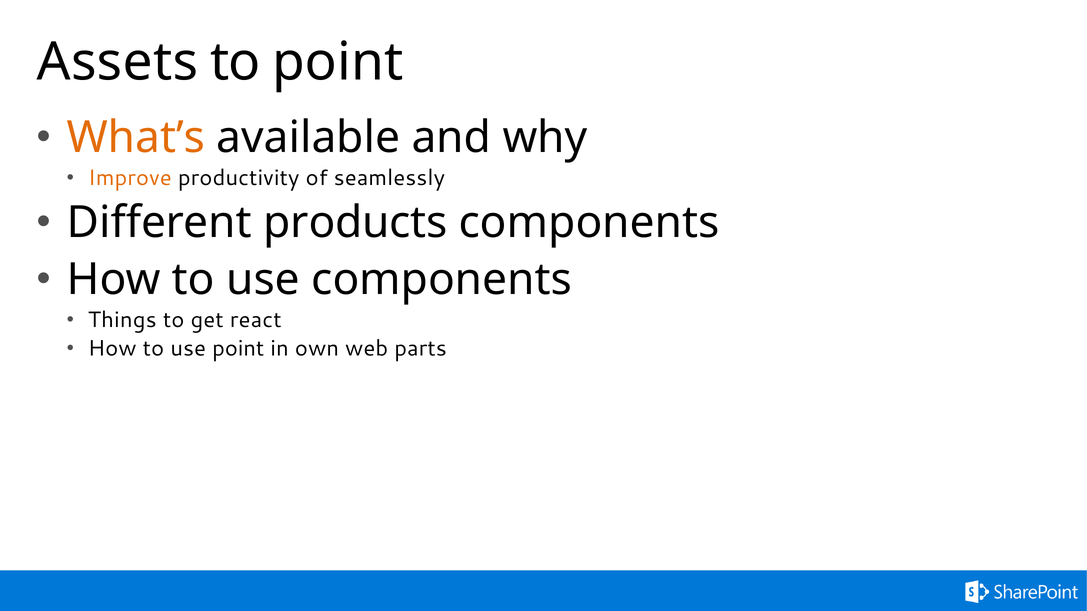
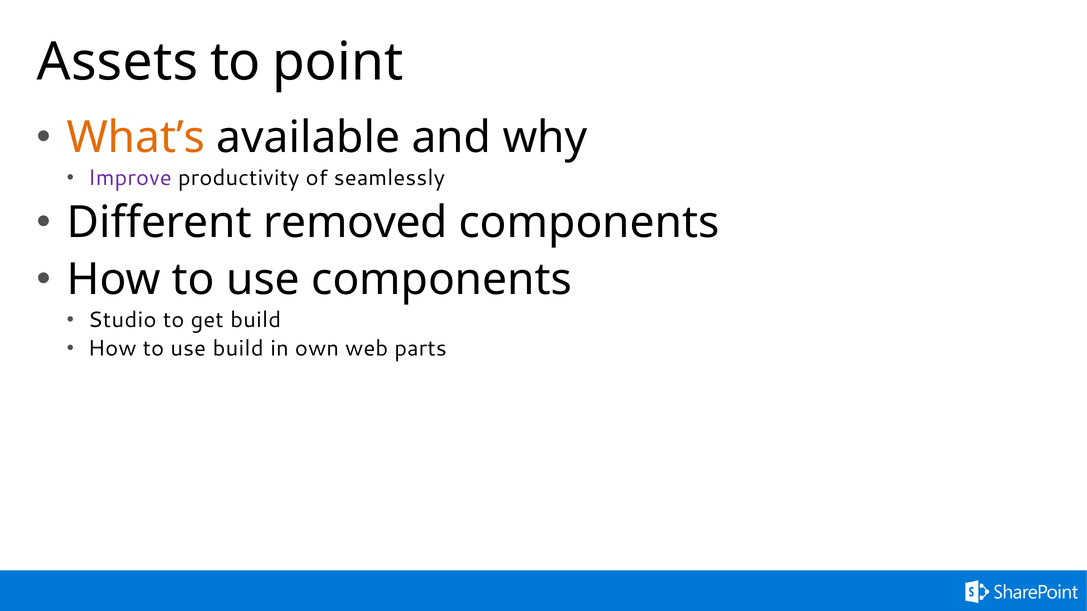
Improve colour: orange -> purple (130, 178)
products: products -> removed (356, 223)
Things: Things -> Studio (122, 320)
get react: react -> build (256, 320)
use point: point -> build (238, 349)
